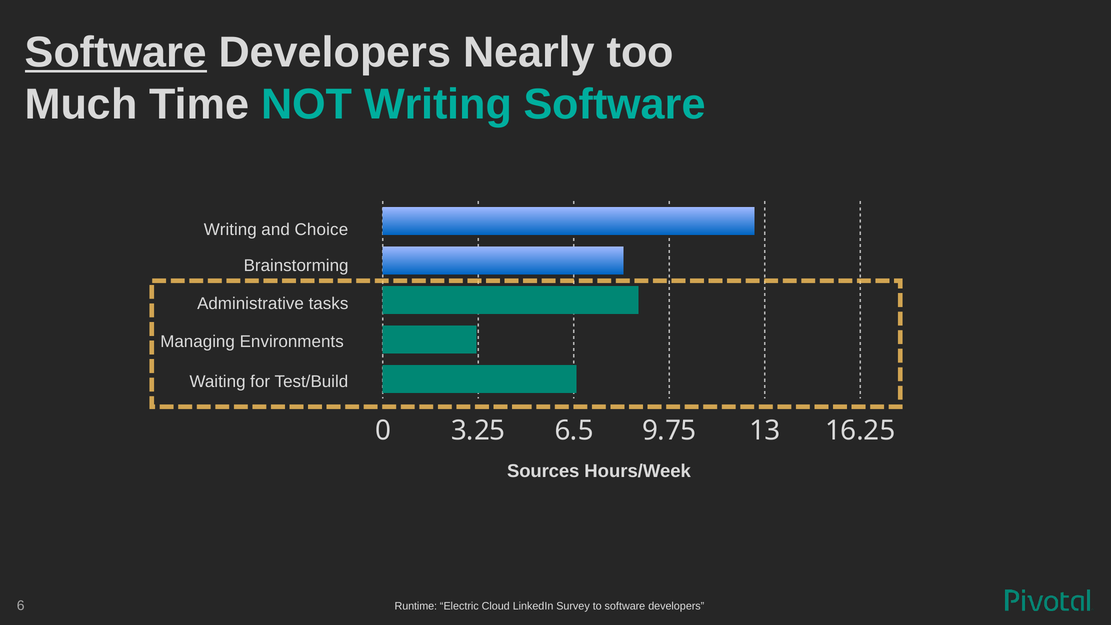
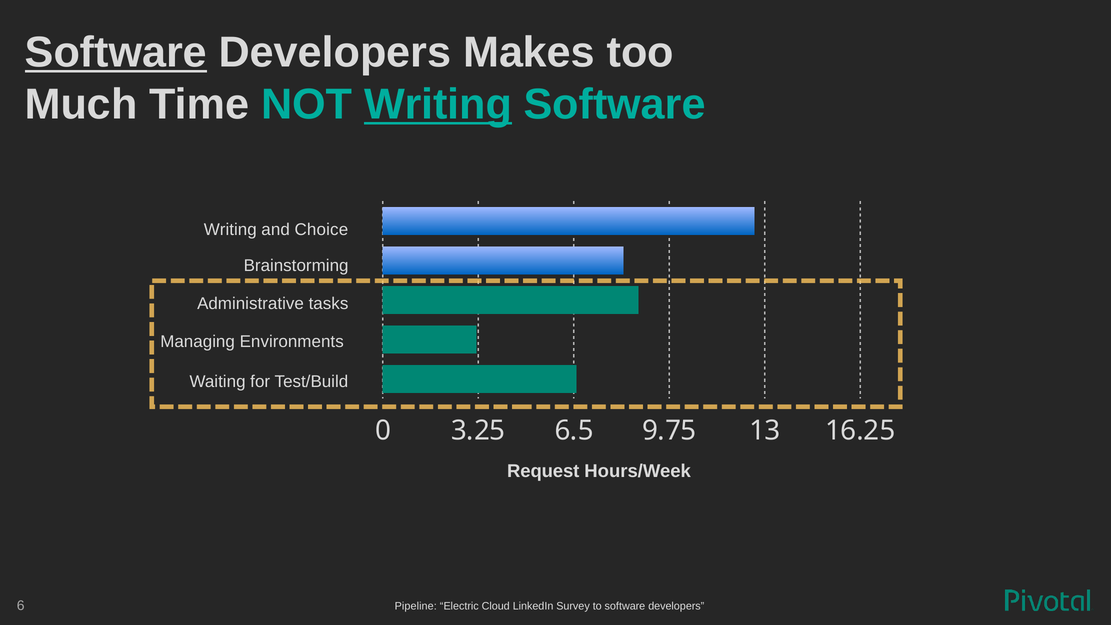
Nearly: Nearly -> Makes (529, 53)
Writing underline: none -> present (438, 104)
Sources: Sources -> Request (543, 471)
Runtime: Runtime -> Pipeline (416, 606)
